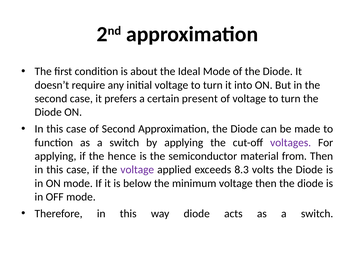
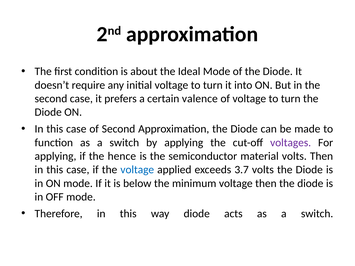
present: present -> valence (200, 99)
material from: from -> volts (294, 156)
voltage colour: purple -> blue (137, 170)
8.3: 8.3 -> 3.7 (242, 170)
